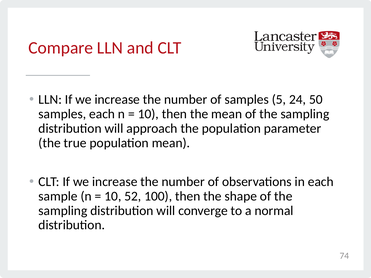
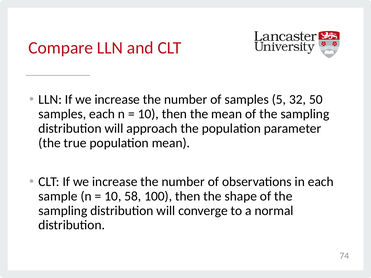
24: 24 -> 32 (298, 100)
52: 52 -> 58 (133, 196)
